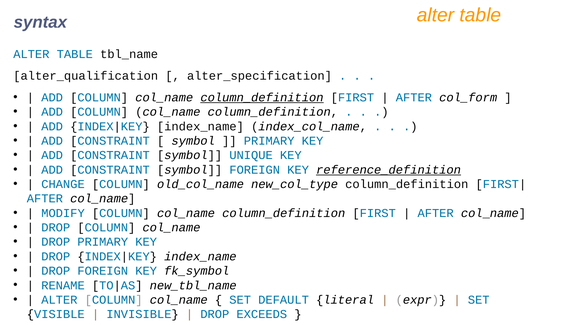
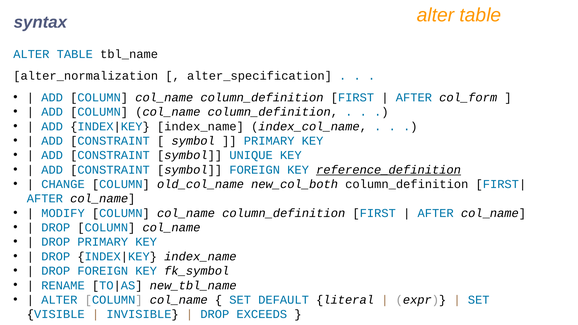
alter_qualification: alter_qualification -> alter_normalization (86, 76)
column_definition underline: present -> none (262, 98)
new_col_type: new_col_type -> new_col_both (295, 184)
